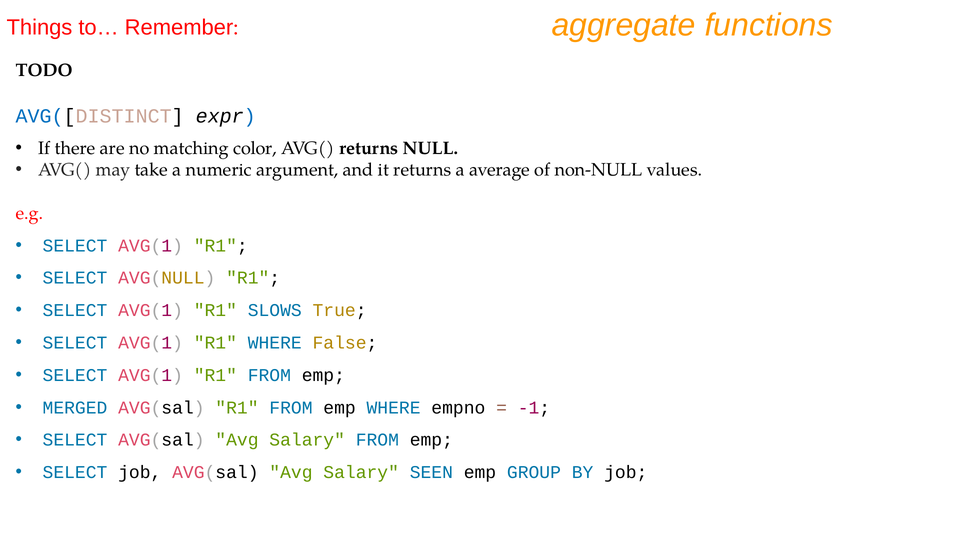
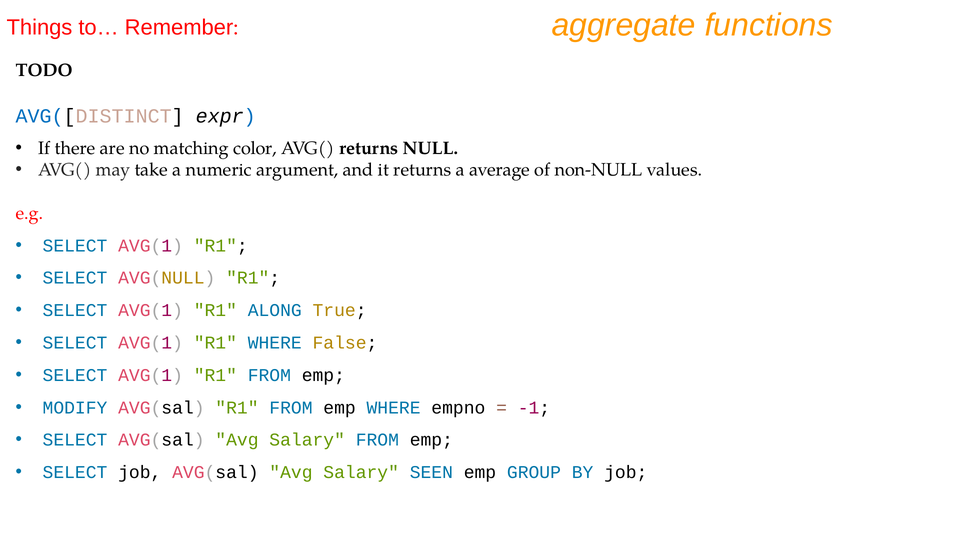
SLOWS: SLOWS -> ALONG (275, 310)
MERGED: MERGED -> MODIFY (75, 408)
